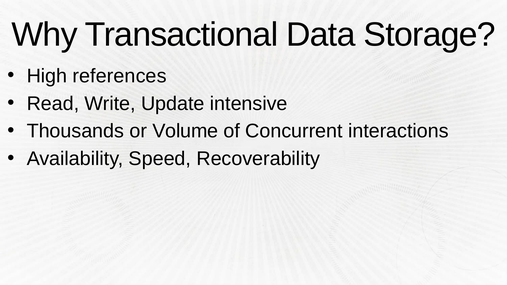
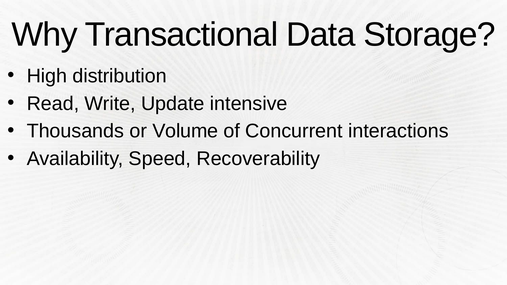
references: references -> distribution (120, 76)
